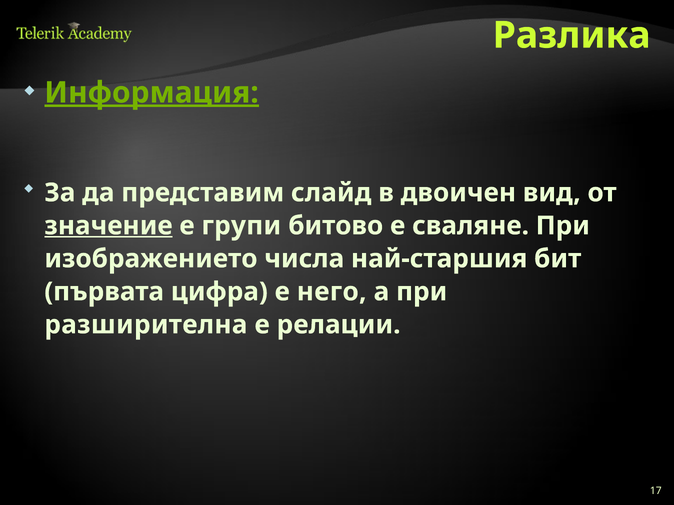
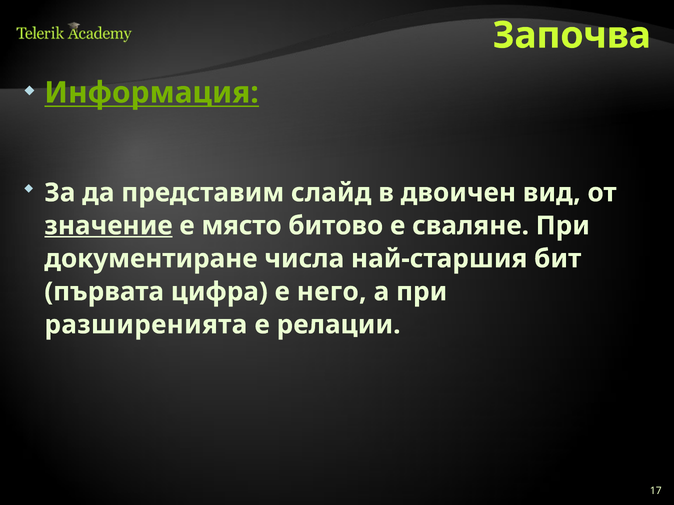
Разлика: Разлика -> Започва (572, 35)
Информация underline: present -> none (152, 93)
групи: групи -> място (242, 226)
изображението: изображението -> документиране (151, 259)
разширителна: разширителна -> разширенията (146, 325)
